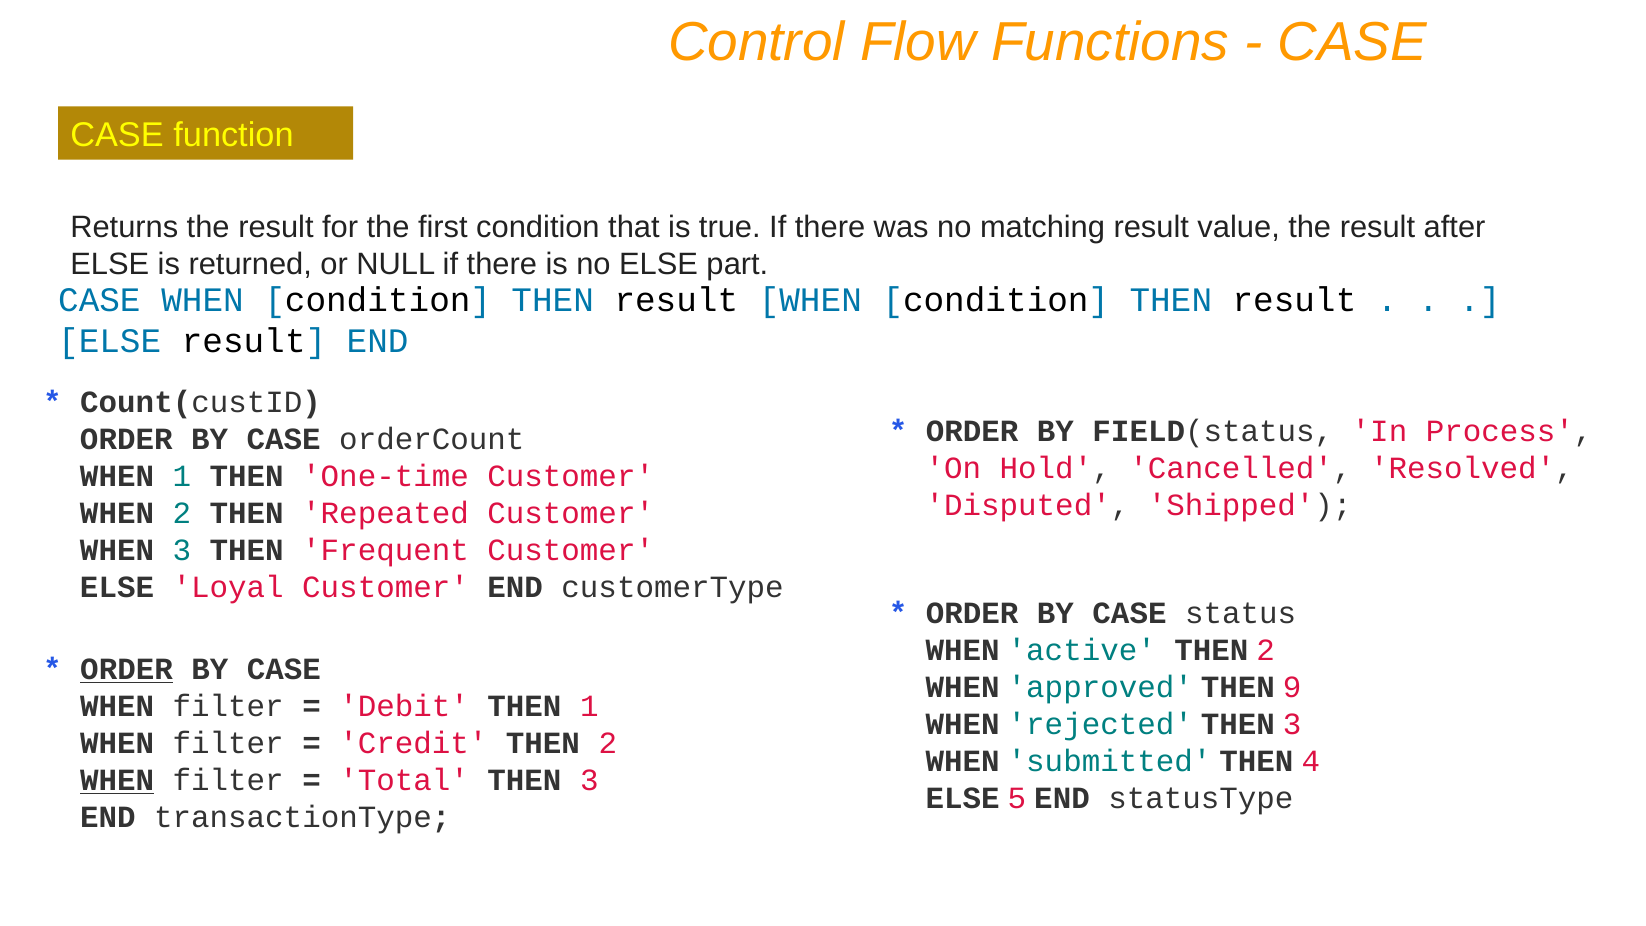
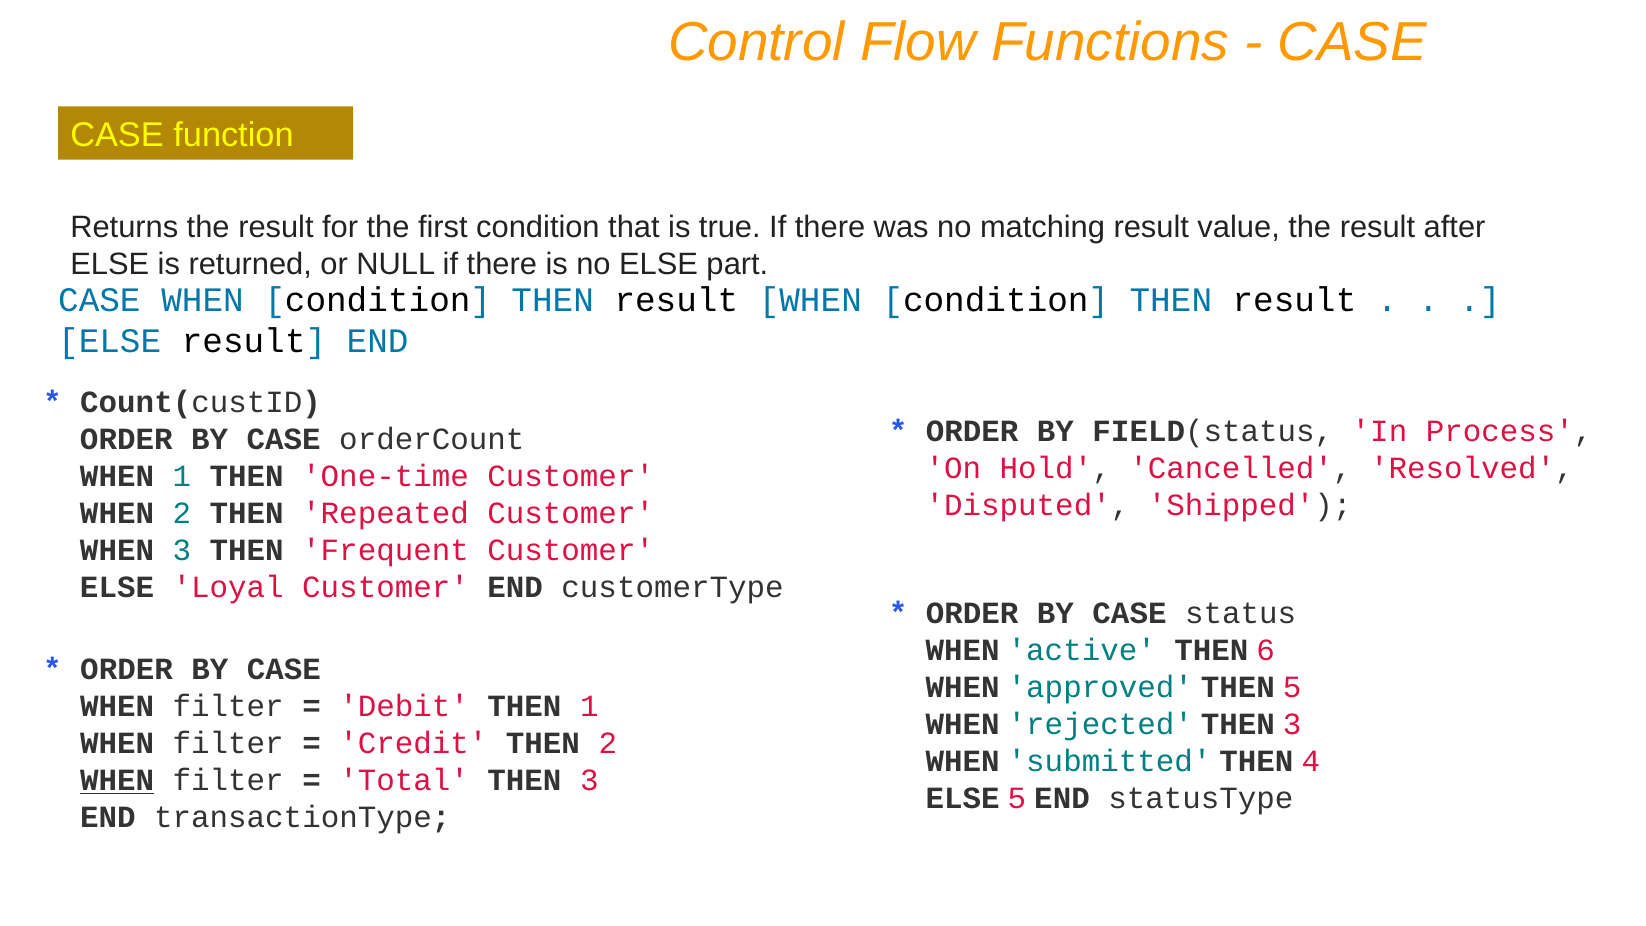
active THEN 2: 2 -> 6 (1266, 650)
ORDER underline: present -> none (127, 669)
THEN 9: 9 -> 5 (1292, 687)
